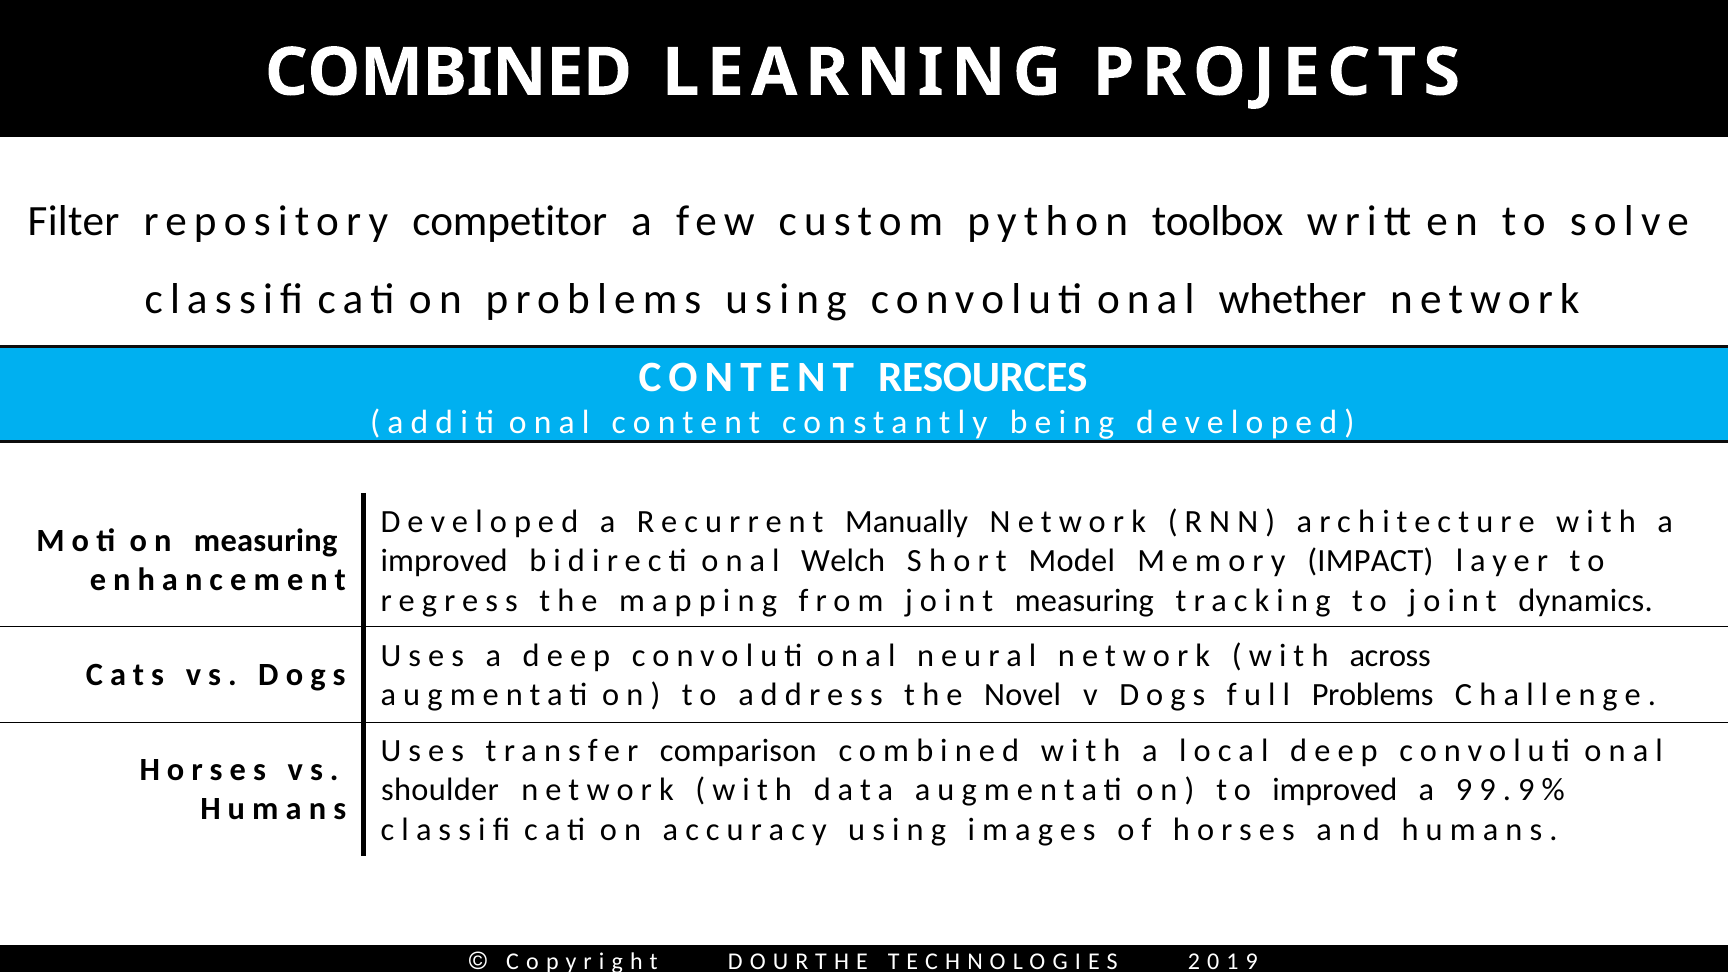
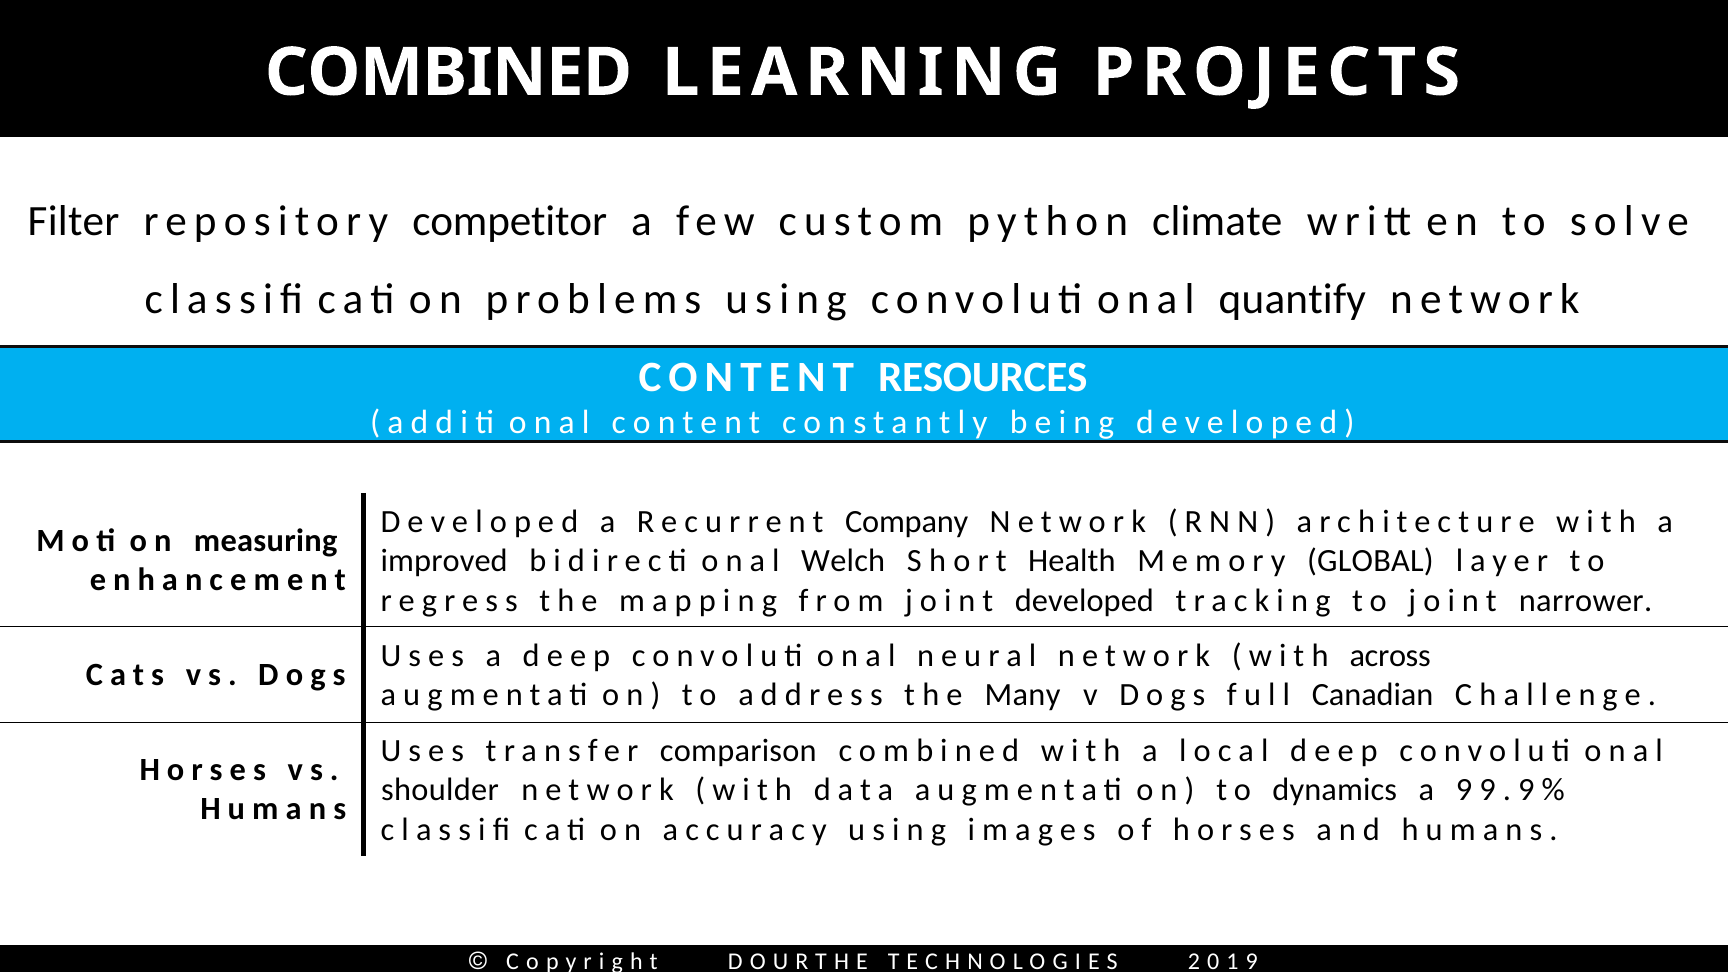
toolbox: toolbox -> climate (1217, 221)
whether: whether -> quantify (1292, 299)
Manually: Manually -> Company (907, 522)
Model: Model -> Health (1072, 561)
IMPACT: IMPACT -> GLOBAL (1370, 561)
joint measuring: measuring -> developed (1084, 601)
dynamics: dynamics -> narrower (1586, 601)
Novel: Novel -> Many (1023, 695)
full Problems: Problems -> Canadian (1373, 695)
to improved: improved -> dynamics (1335, 790)
